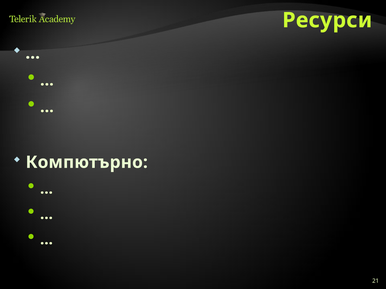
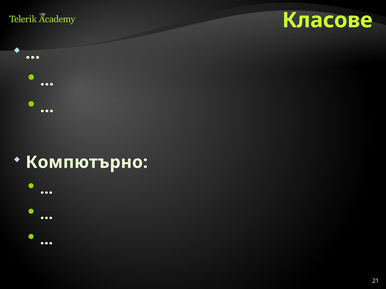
Ресурси: Ресурси -> Класове (327, 20)
